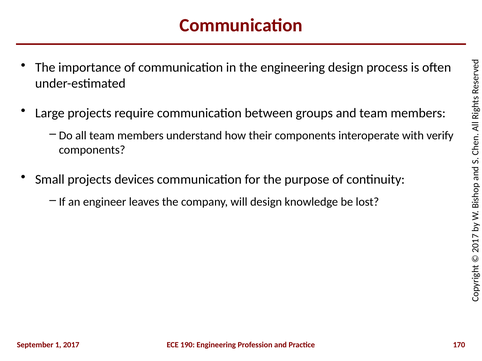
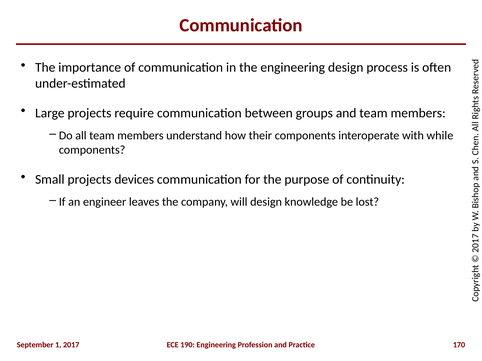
verify: verify -> while (440, 136)
